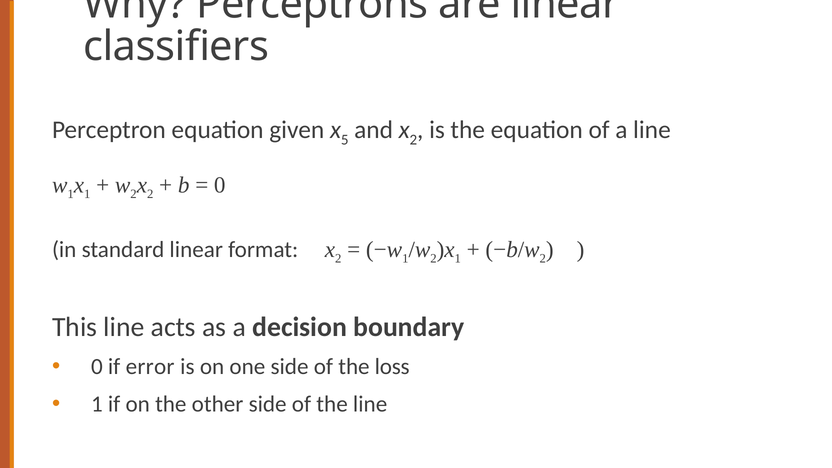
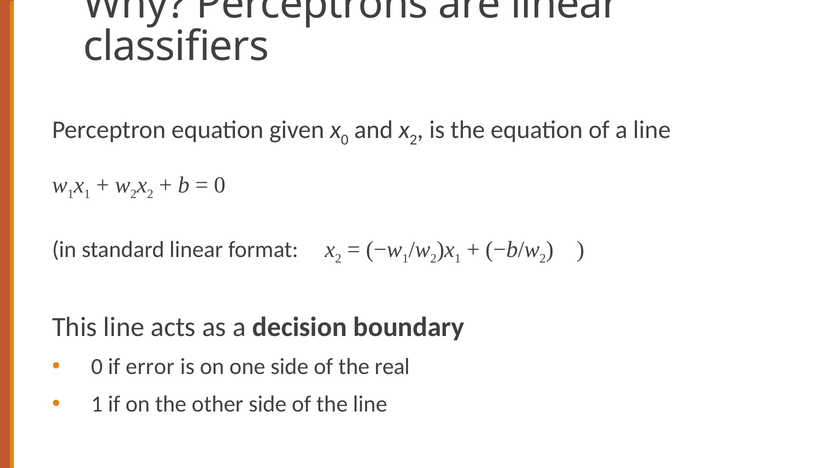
5: 5 -> 0 (345, 140)
loss: loss -> real (392, 367)
